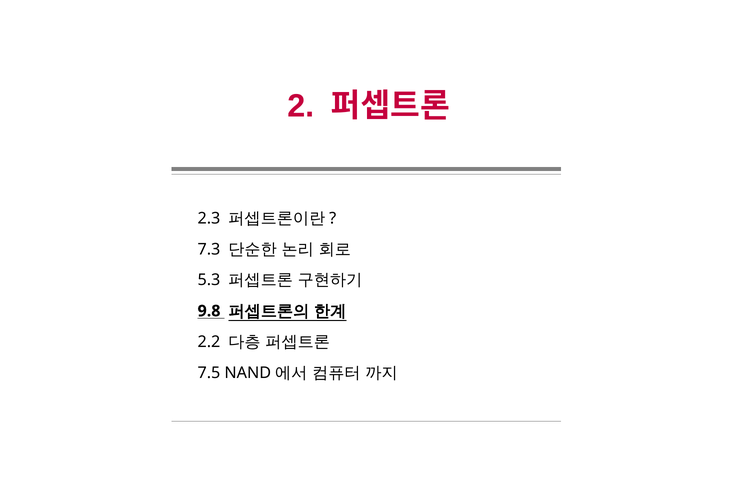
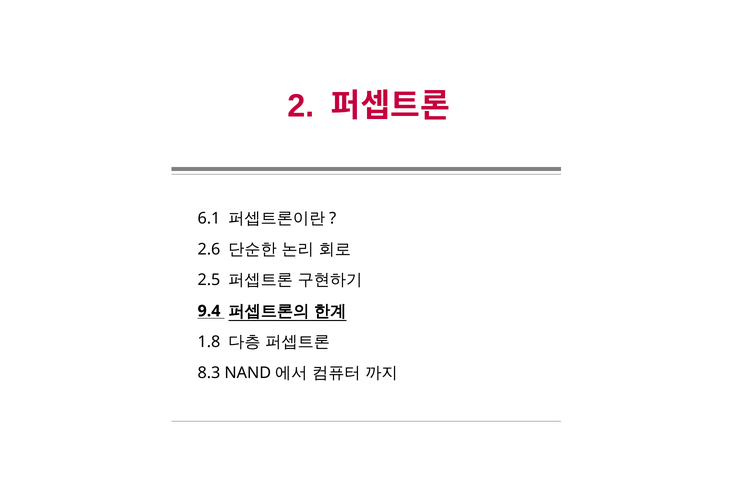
2.3: 2.3 -> 6.1 (209, 218)
7.3: 7.3 -> 2.6 (209, 249)
5.3: 5.3 -> 2.5 (209, 280)
9.8: 9.8 -> 9.4 (209, 311)
2.2: 2.2 -> 1.8 (209, 342)
7.5: 7.5 -> 8.3 (209, 373)
